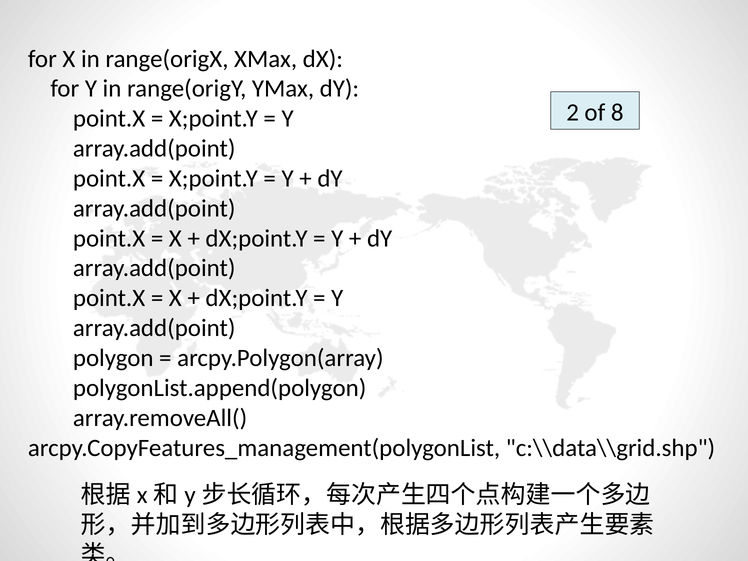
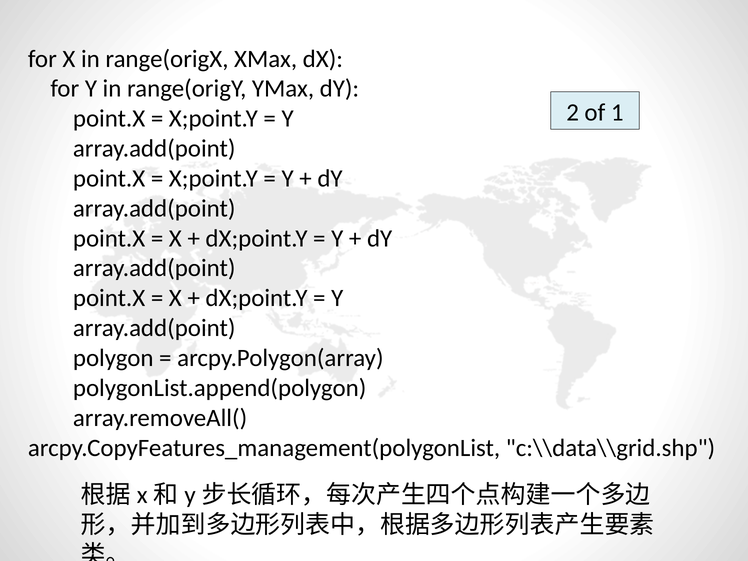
8: 8 -> 1 (617, 112)
